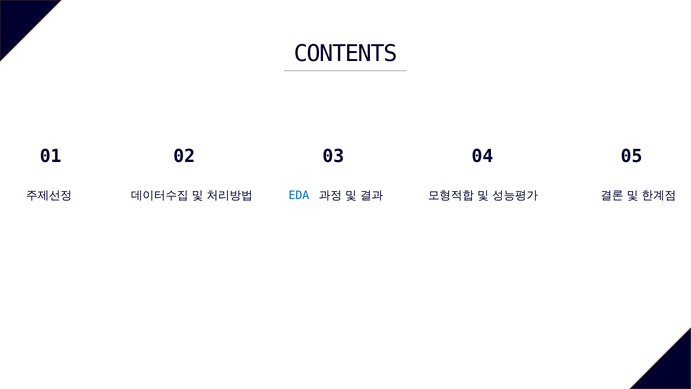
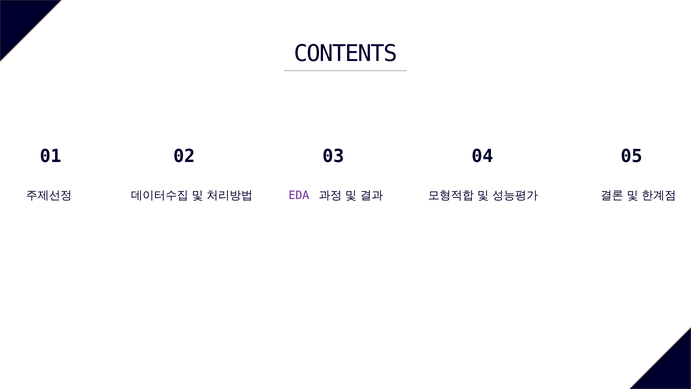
EDA colour: blue -> purple (299, 195)
